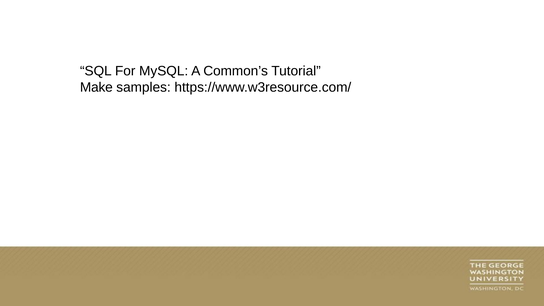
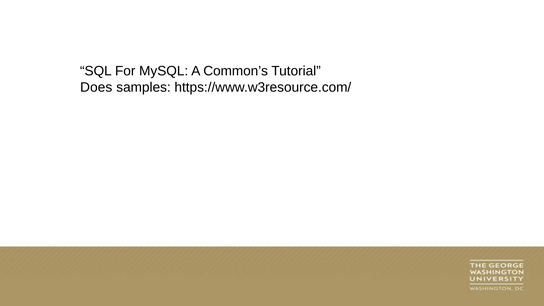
Make: Make -> Does (96, 87)
